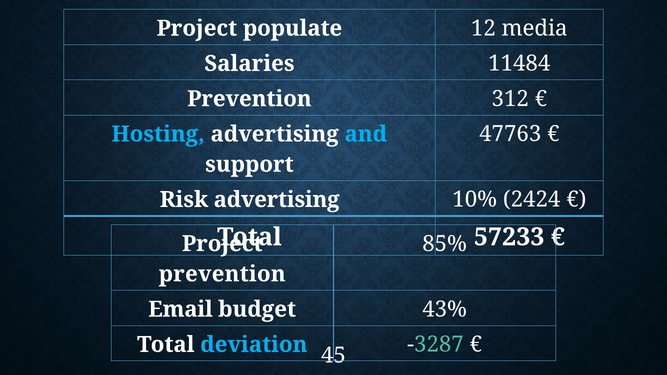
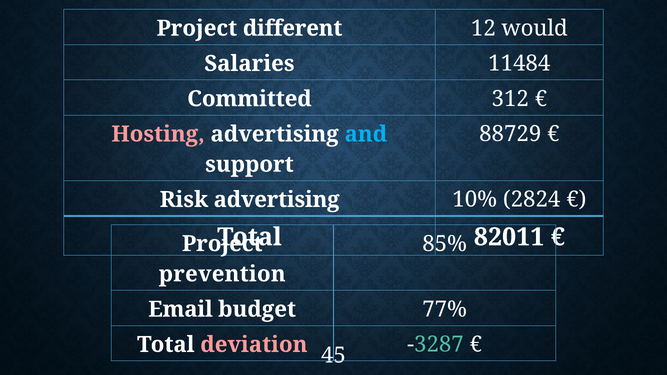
populate: populate -> different (293, 28)
media: media -> would (535, 28)
Prevention: Prevention -> Committed (249, 99)
Hosting colour: light blue -> pink (158, 134)
47763: 47763 -> 88729 (510, 134)
2424: 2424 -> 2824 (532, 200)
57233: 57233 -> 82011 (509, 237)
43%: 43% -> 77% (445, 309)
deviation colour: light blue -> pink (254, 345)
